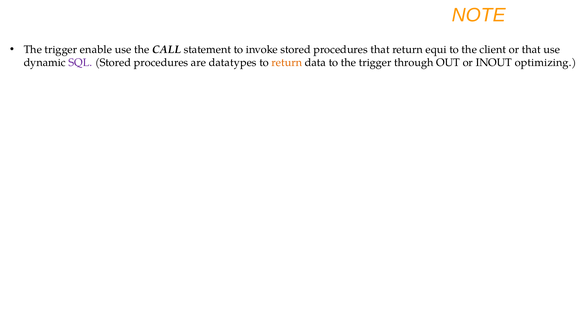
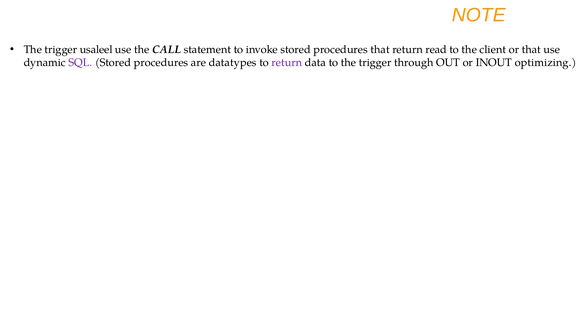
enable: enable -> usaleel (96, 50)
equi: equi -> read (436, 50)
return colour: orange -> purple (287, 63)
